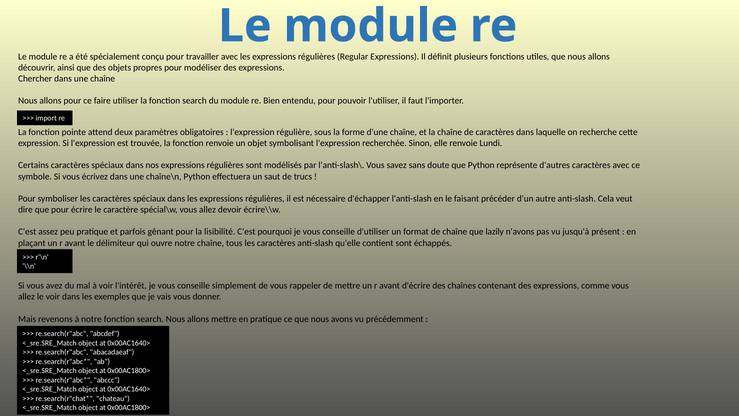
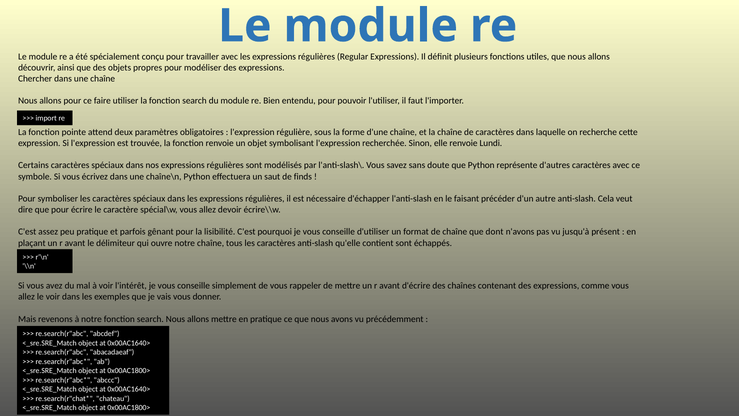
trucs: trucs -> finds (303, 176)
lazily: lazily -> dont (495, 232)
